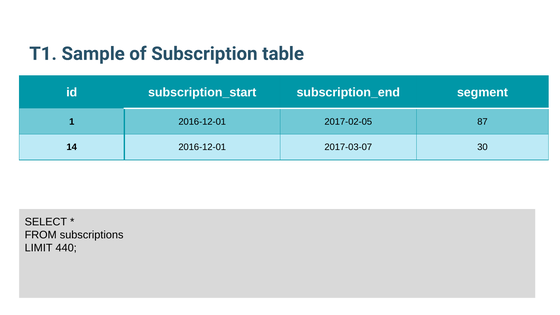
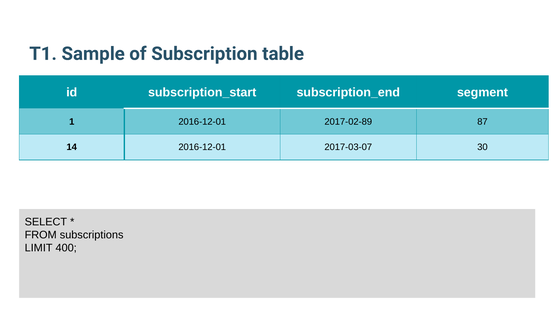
2017-02-05: 2017-02-05 -> 2017-02-89 (348, 122)
440: 440 -> 400 (66, 248)
